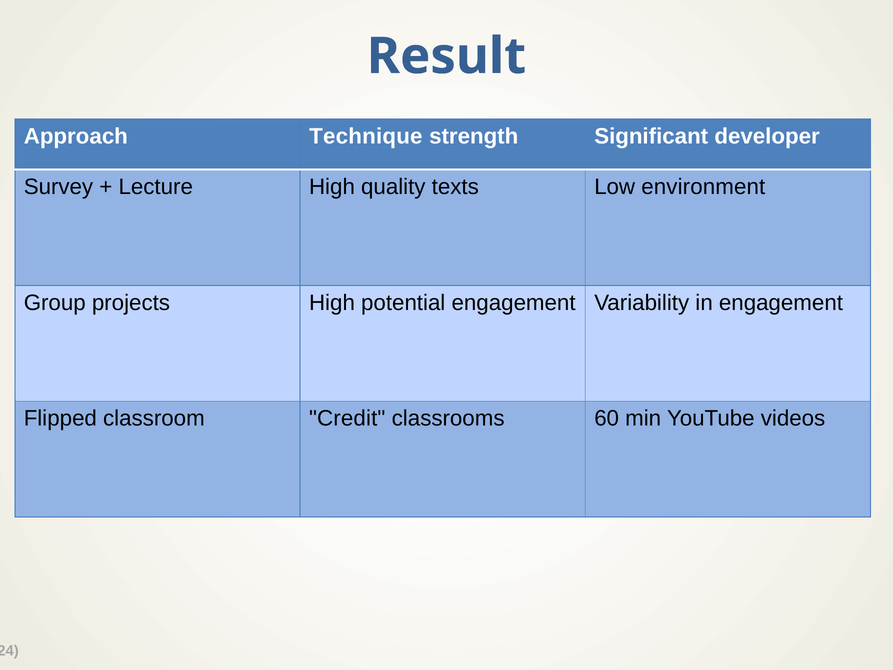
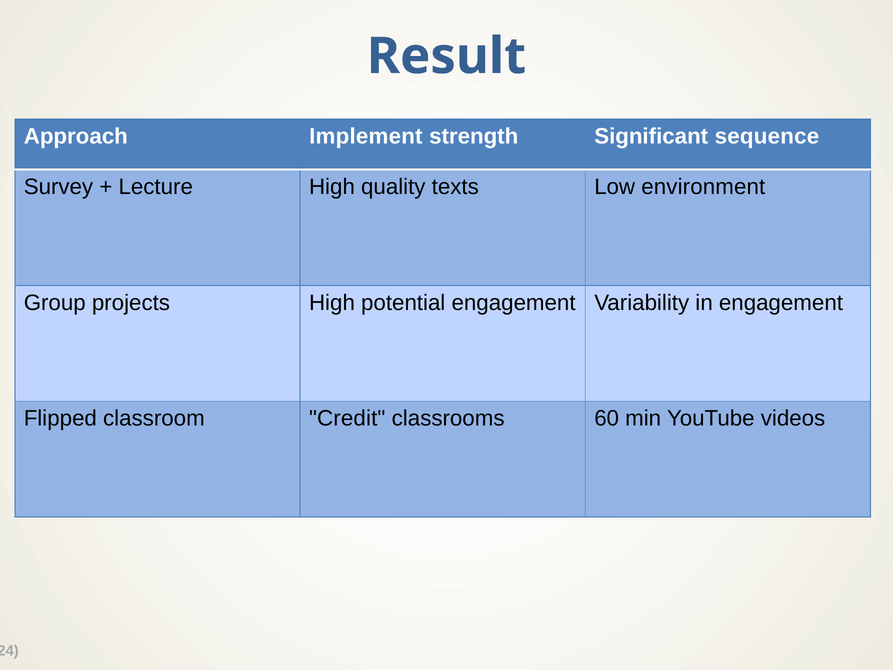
Technique: Technique -> Implement (366, 136)
developer: developer -> sequence (767, 136)
